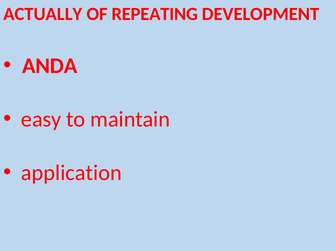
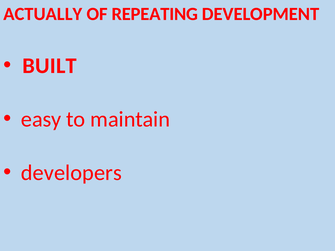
ANDA: ANDA -> BUILT (50, 66)
application: application -> developers (71, 173)
